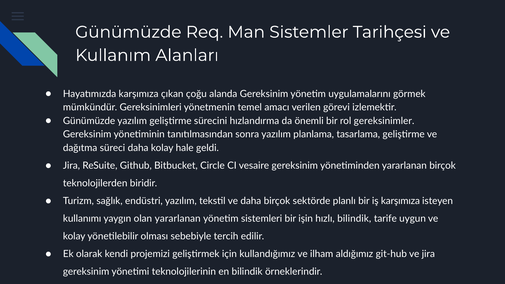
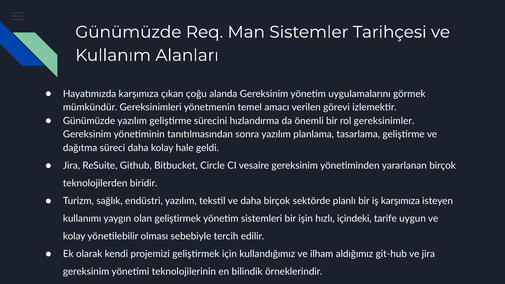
olan yararlanan: yararlanan -> geliştirmek (178, 219)
hızlı bilindik: bilindik -> içindeki (354, 219)
